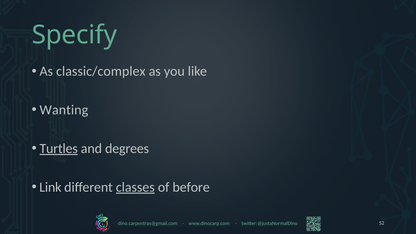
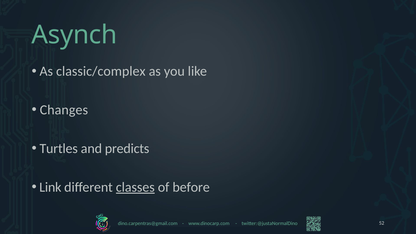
Specify: Specify -> Asynch (74, 35)
Wanting: Wanting -> Changes (64, 110)
Turtles underline: present -> none (59, 149)
degrees: degrees -> predicts (127, 149)
